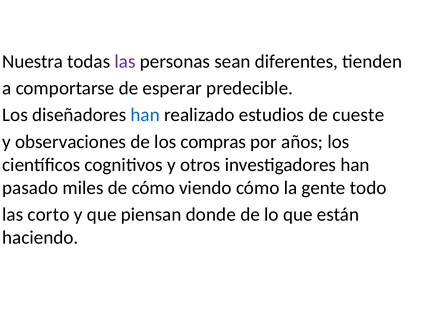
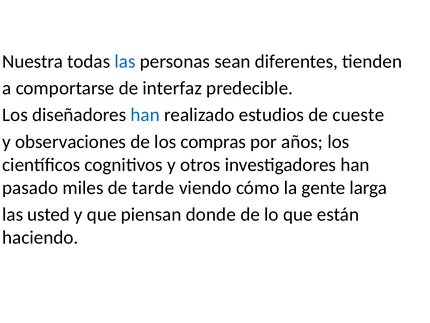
las colour: purple -> blue (125, 61)
esperar: esperar -> interfaz (172, 88)
de cómo: cómo -> tarde (153, 188)
todo: todo -> larga (368, 188)
corto: corto -> usted (49, 214)
